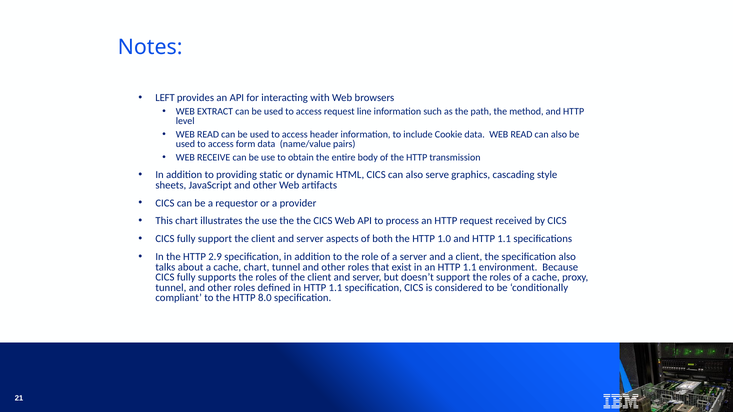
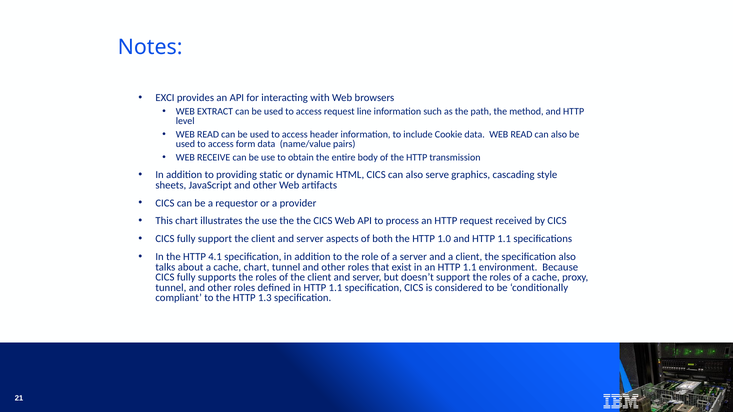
LEFT: LEFT -> EXCI (165, 98)
2.9: 2.9 -> 4.1 (215, 257)
8.0: 8.0 -> 1.3 (265, 298)
